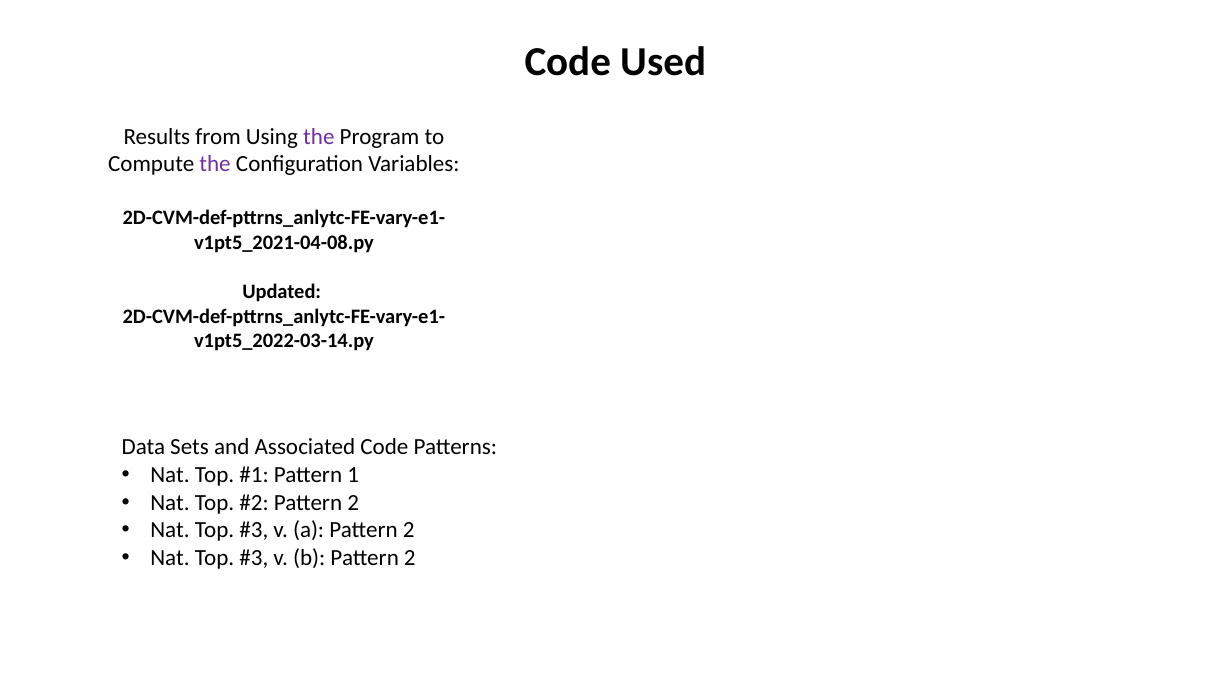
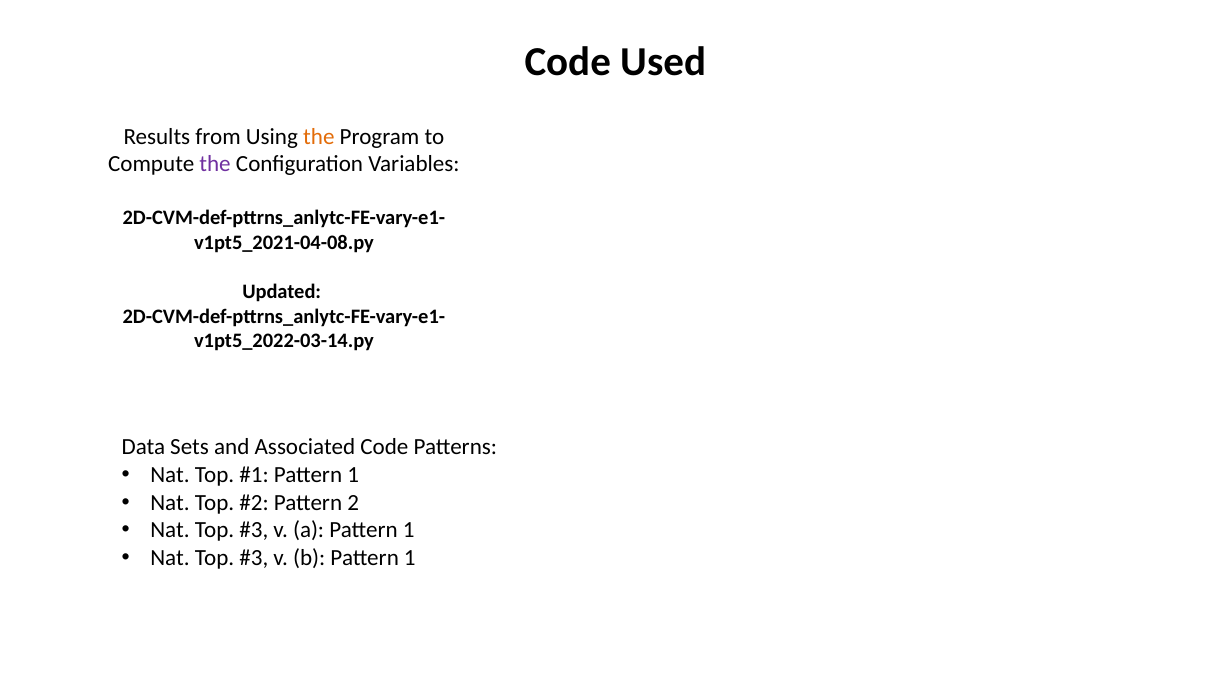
the colour: purple -> orange (319, 136)
a Pattern 2: 2 -> 1 (409, 530)
b Pattern 2: 2 -> 1 (410, 558)
